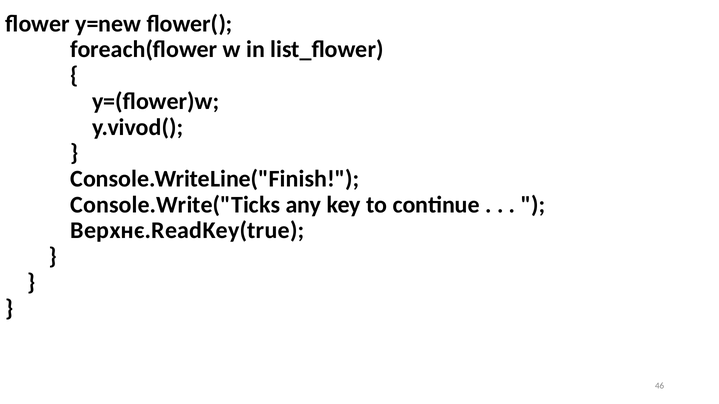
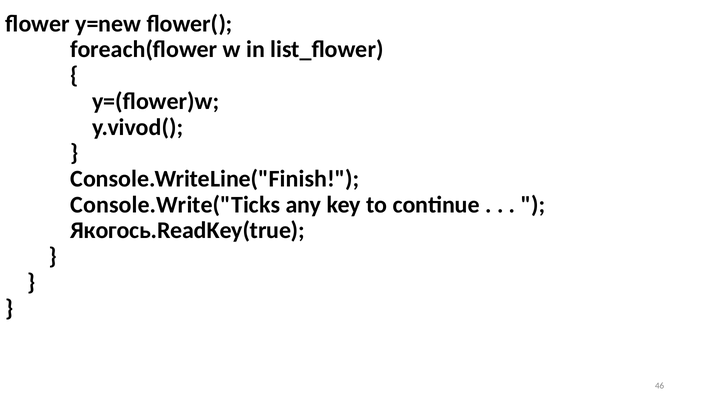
Верхнє.ReadKey(true: Верхнє.ReadKey(true -> Якогось.ReadKey(true (188, 231)
